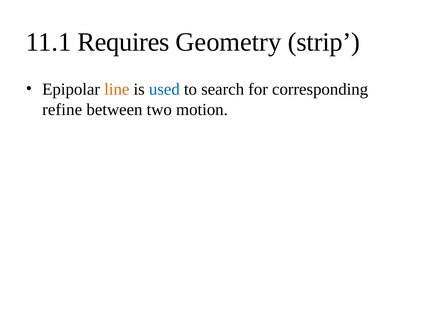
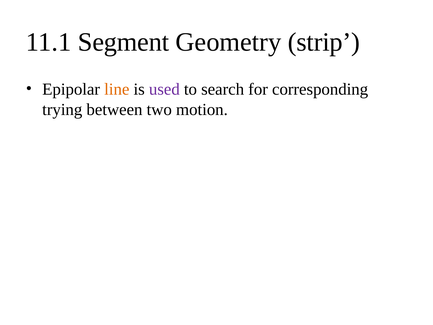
Requires: Requires -> Segment (123, 42)
used colour: blue -> purple (164, 89)
refine: refine -> trying (62, 109)
